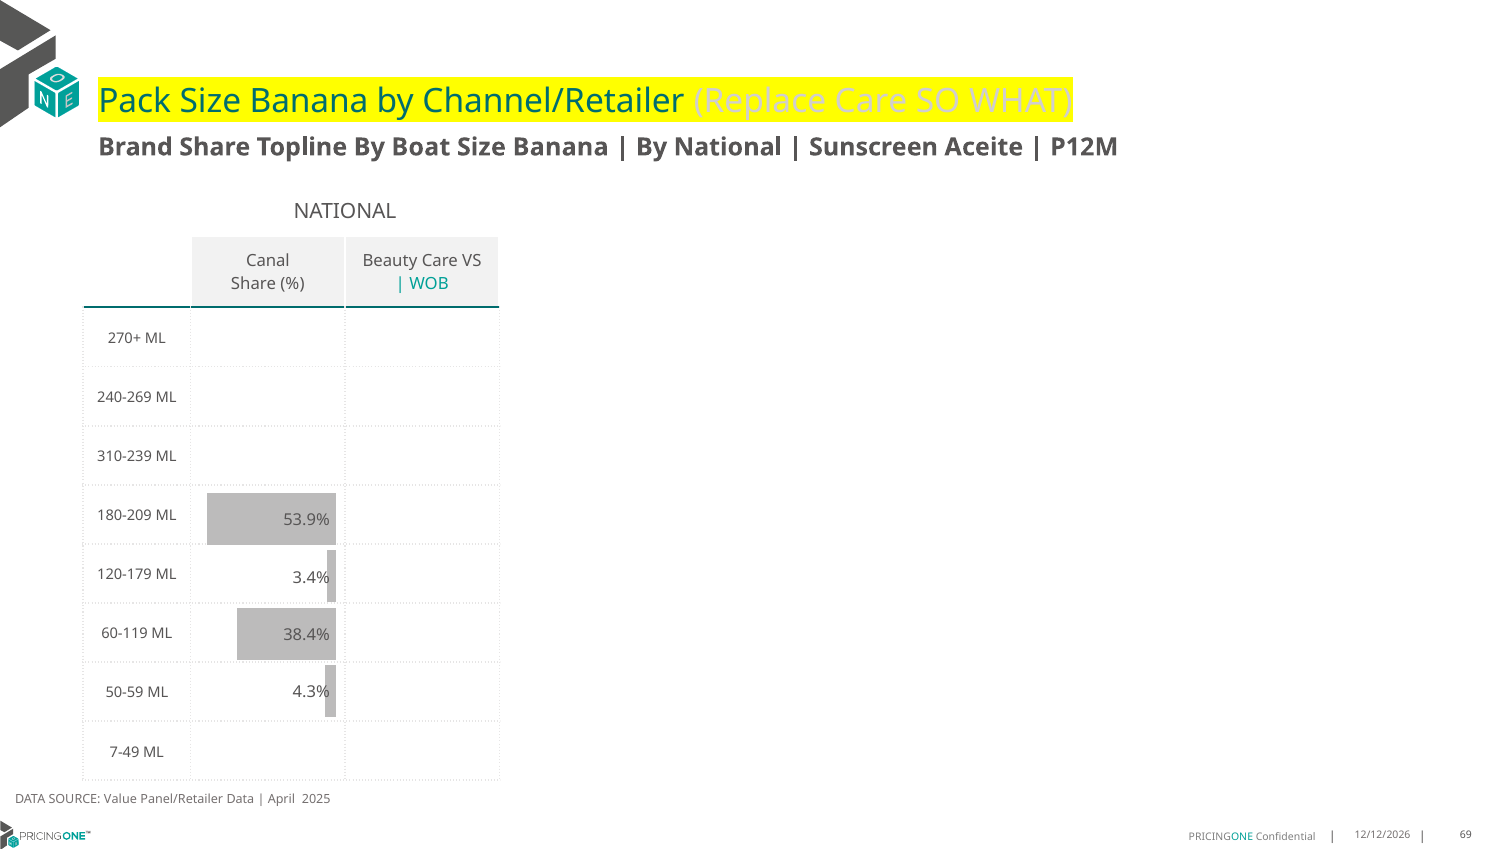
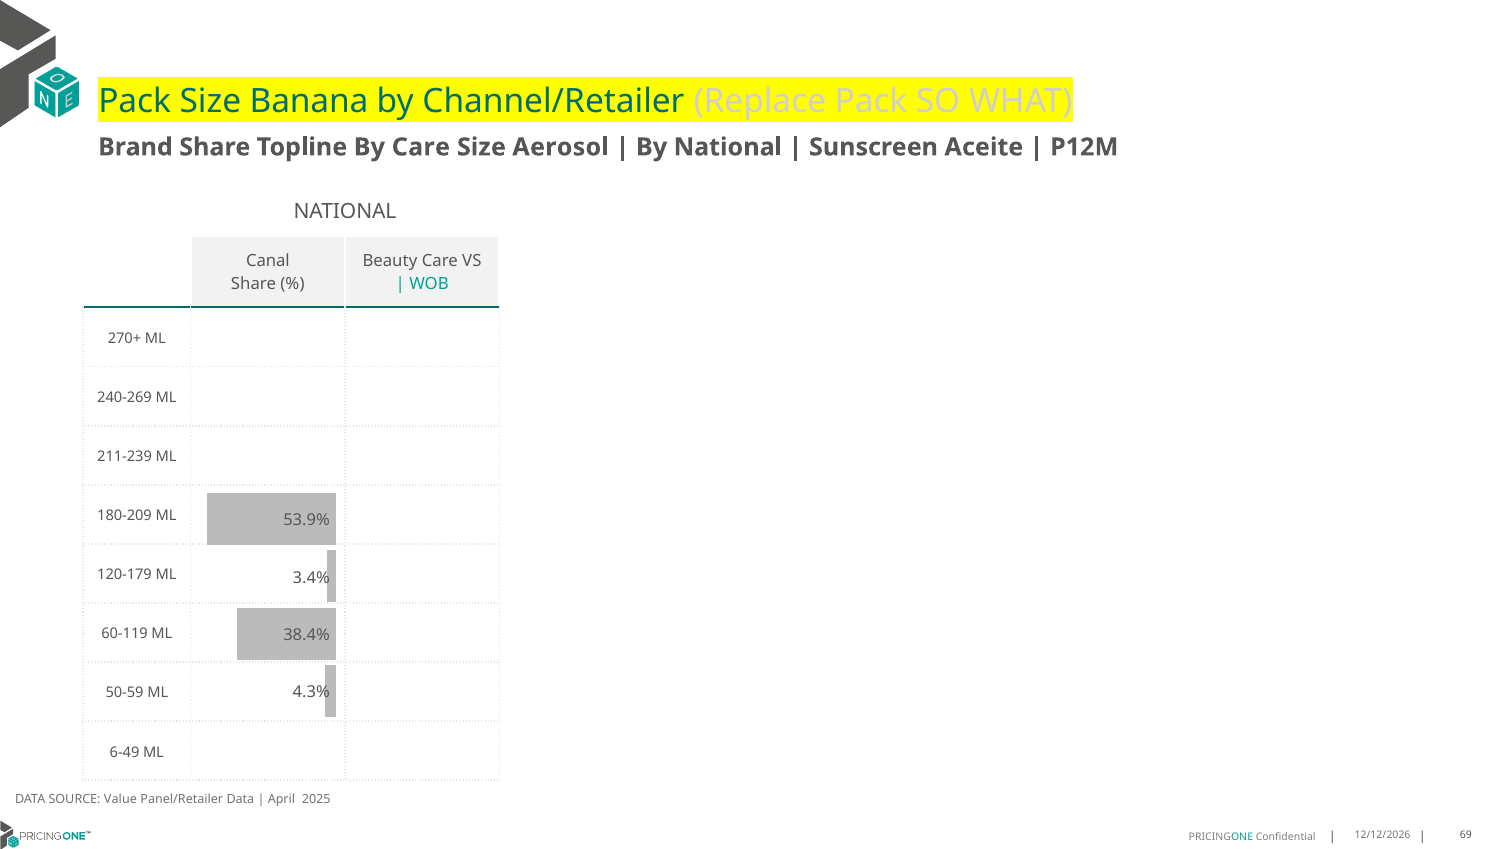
Replace Care: Care -> Pack (871, 101)
By Boat: Boat -> Care (421, 147)
Banana: Banana -> Aerosol (561, 147)
310-239: 310-239 -> 211-239 (125, 456)
7-49: 7-49 -> 6-49 (125, 752)
